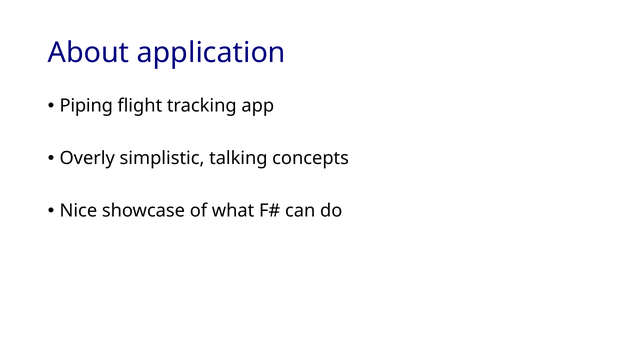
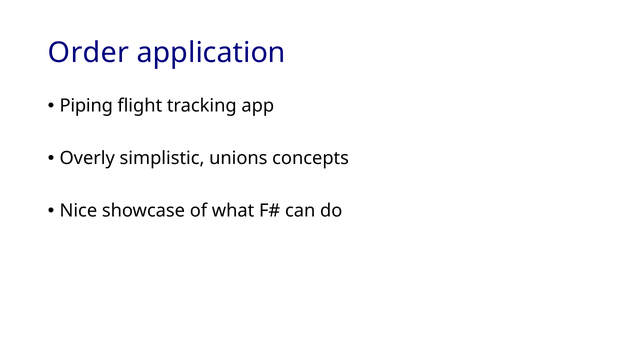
About: About -> Order (88, 53)
talking: talking -> unions (238, 159)
